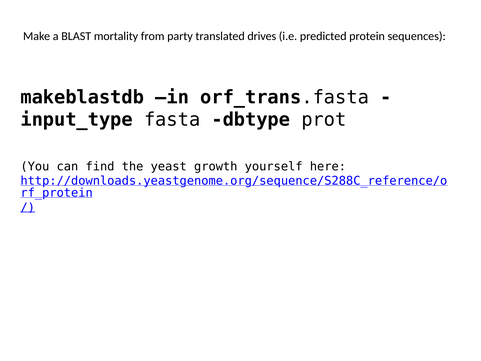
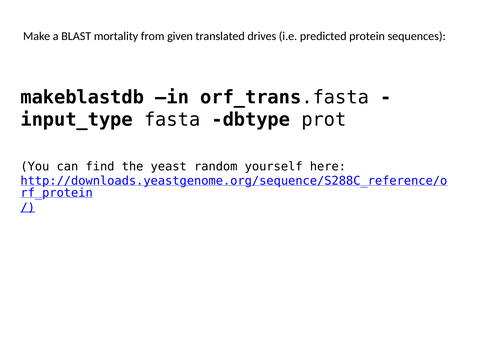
party: party -> given (180, 36)
growth: growth -> random (216, 166)
